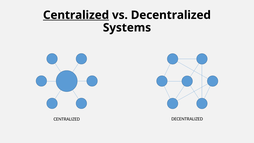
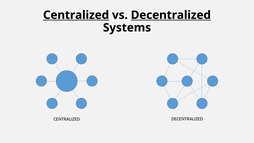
Decentralized underline: none -> present (171, 15)
